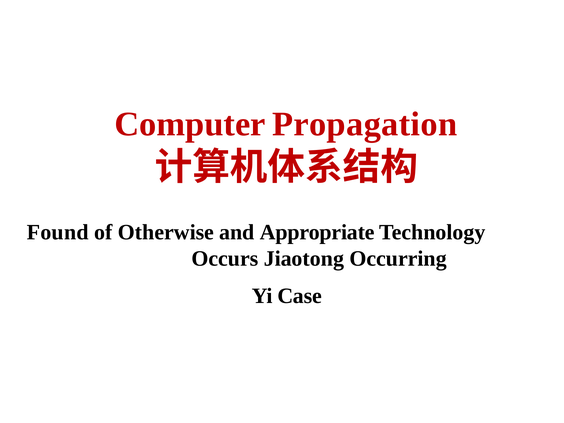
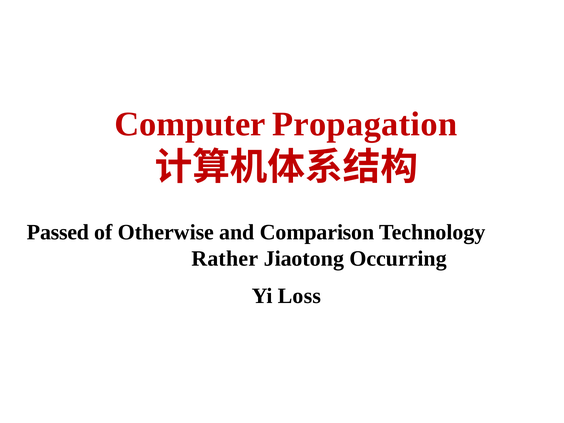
Found: Found -> Passed (58, 232)
Appropriate: Appropriate -> Comparison (317, 232)
Occurs: Occurs -> Rather (225, 259)
Case: Case -> Loss (299, 296)
